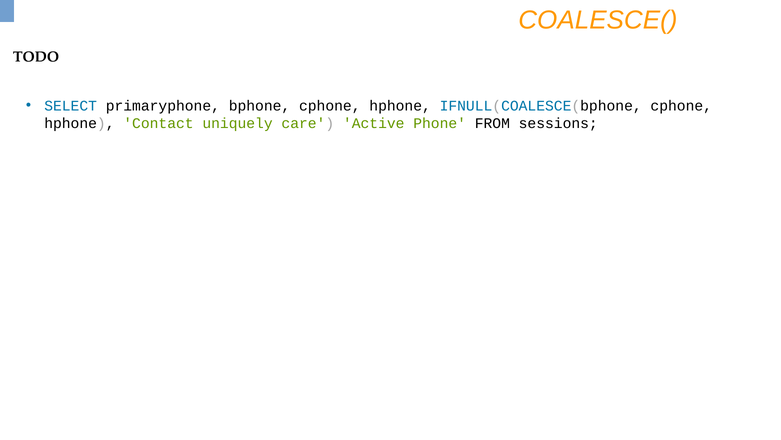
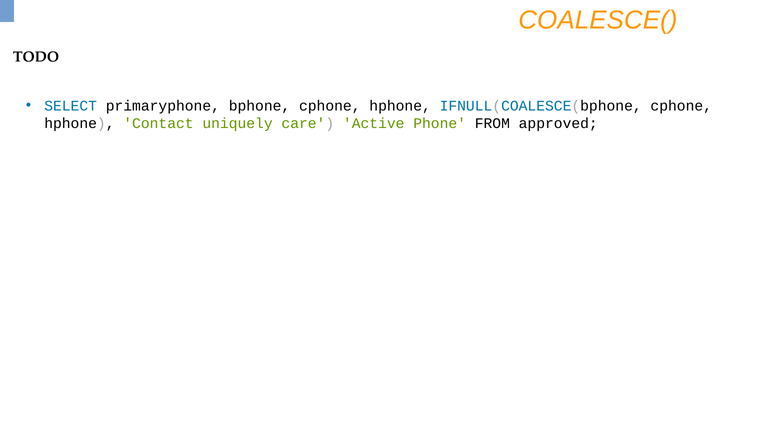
sessions: sessions -> approved (558, 123)
